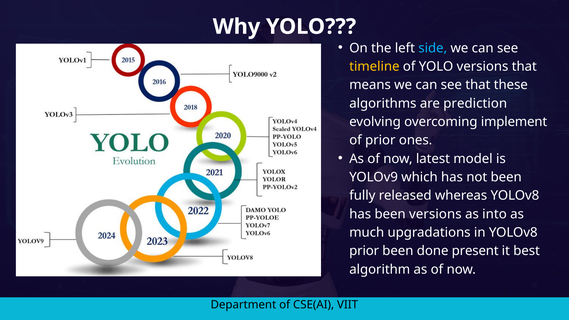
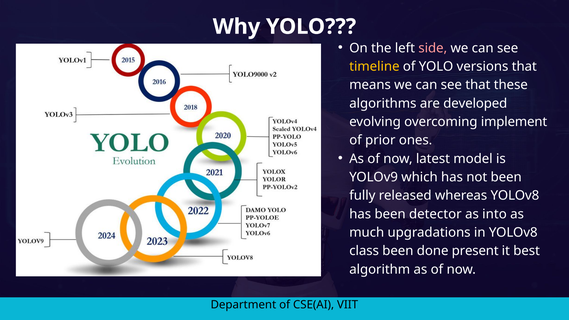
side colour: light blue -> pink (433, 48)
prediction: prediction -> developed (475, 103)
been versions: versions -> detector (435, 214)
prior: prior -> class (364, 251)
